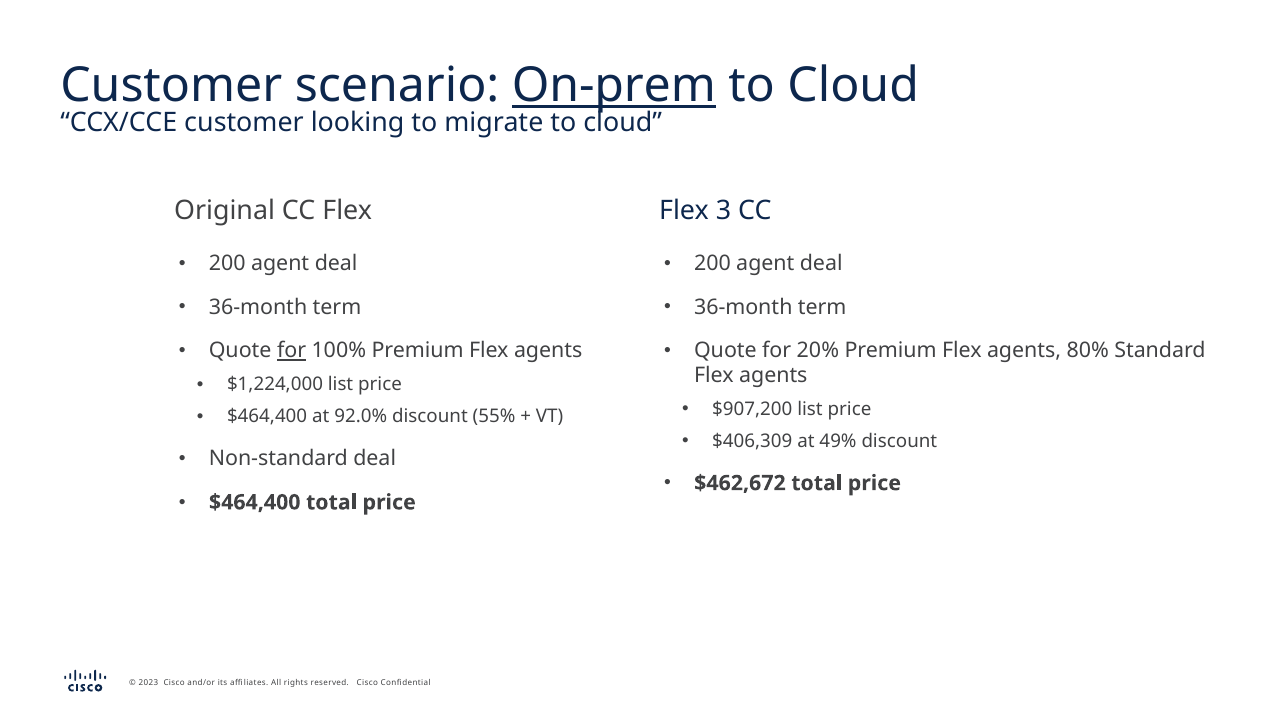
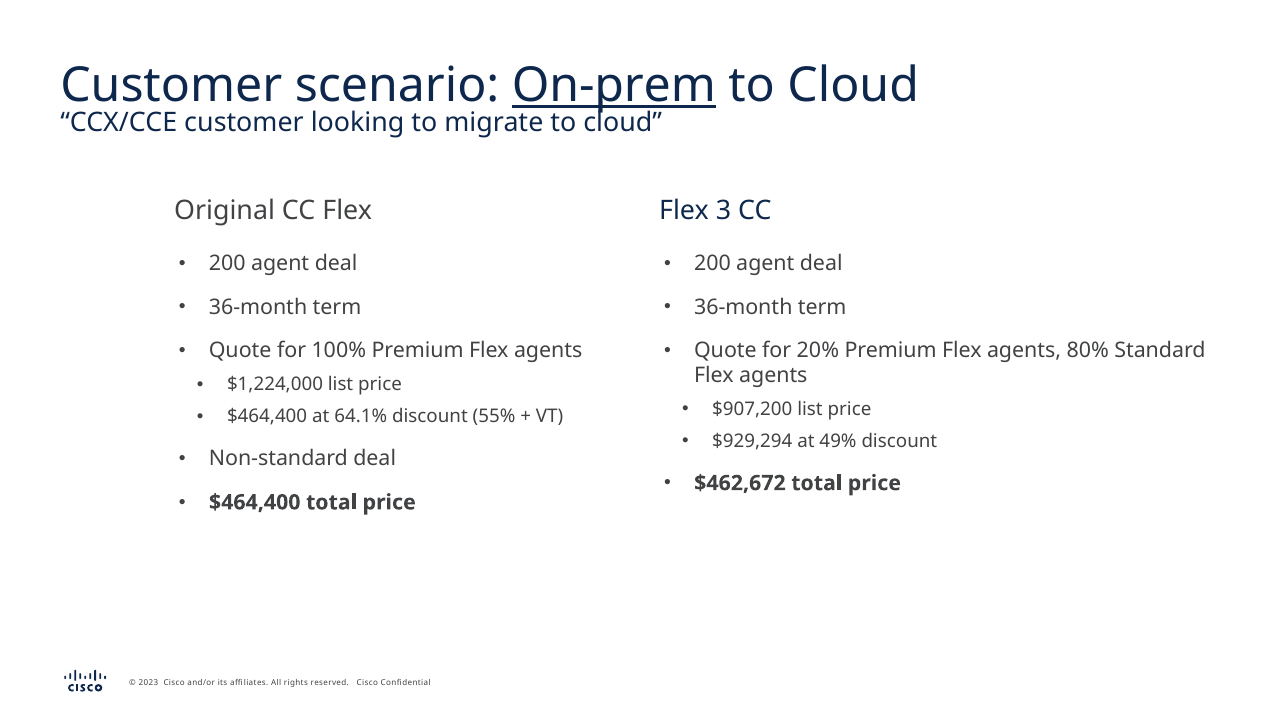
for underline: present -> none (292, 351)
92.0%: 92.0% -> 64.1% (361, 416)
$406,309: $406,309 -> $929,294 (752, 441)
